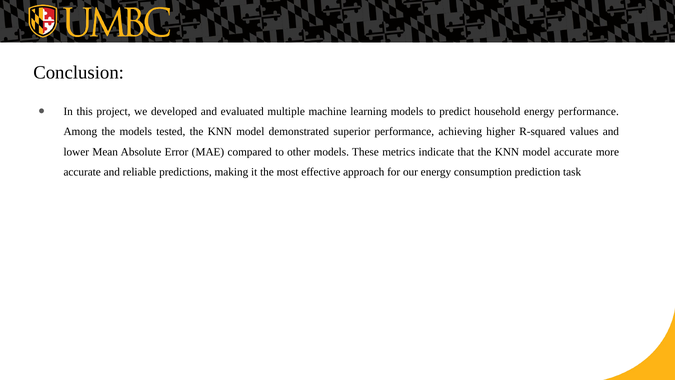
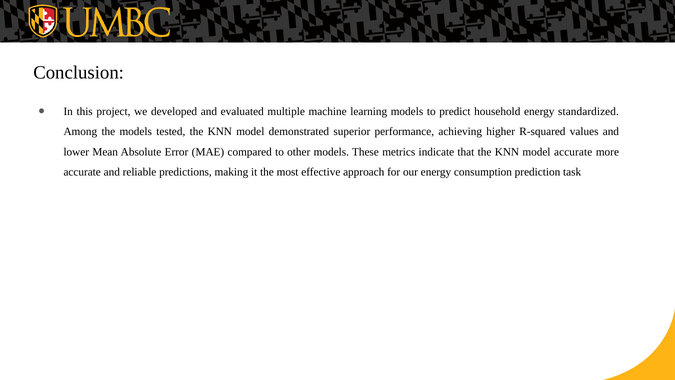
energy performance: performance -> standardized (588, 111)
